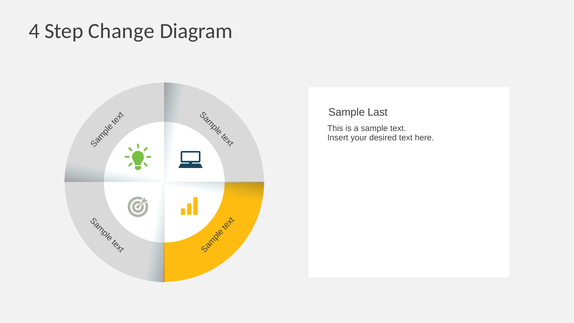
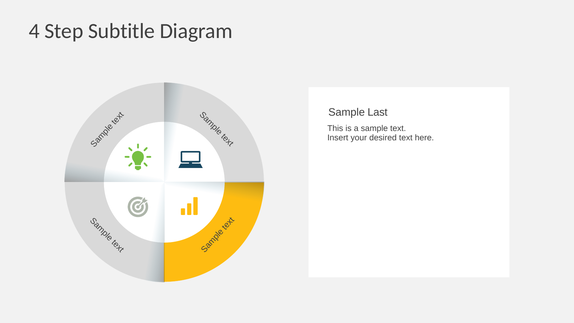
Change: Change -> Subtitle (122, 31)
